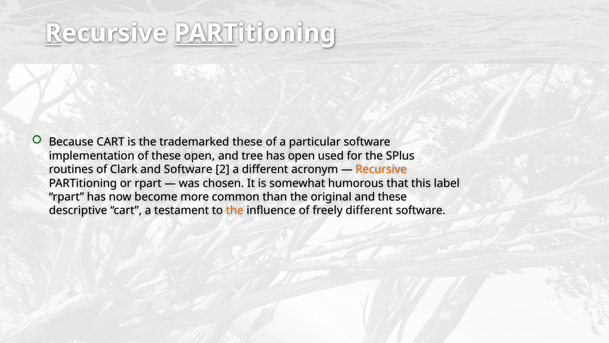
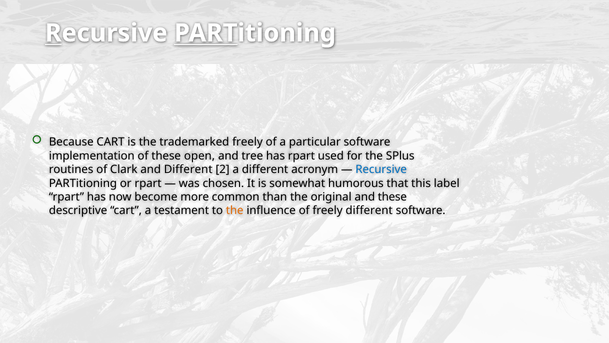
trademarked these: these -> freely (248, 142)
has open: open -> rpart (301, 156)
and Software: Software -> Different (188, 169)
Recursive colour: orange -> blue (381, 169)
